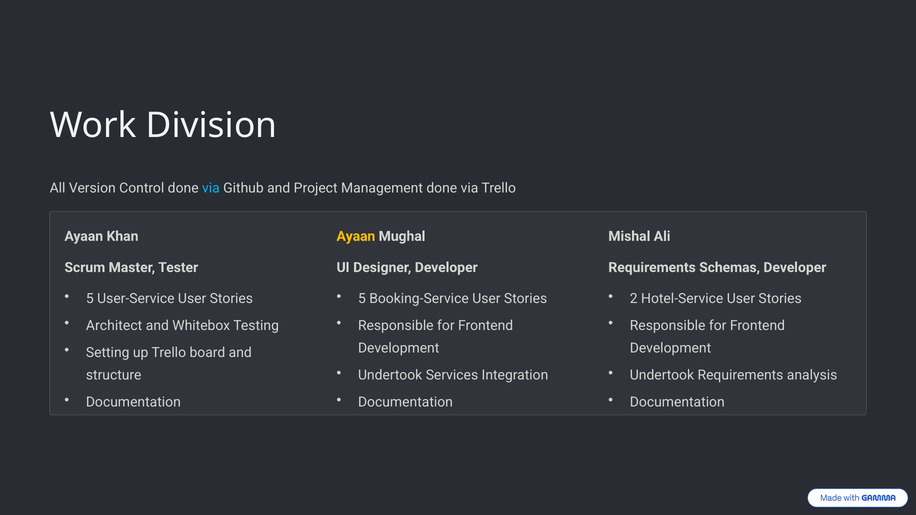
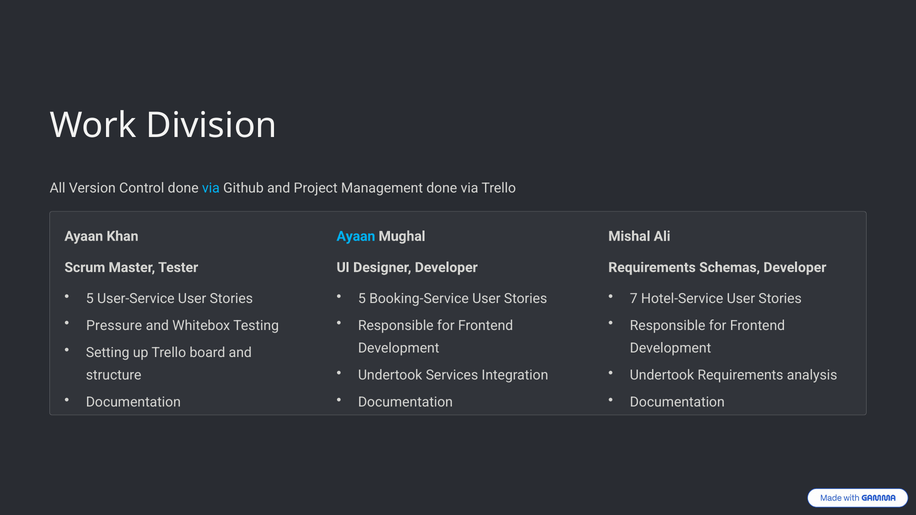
Ayaan colour: yellow -> light blue (356, 236)
2: 2 -> 7 (634, 299)
Architect: Architect -> Pressure (114, 326)
